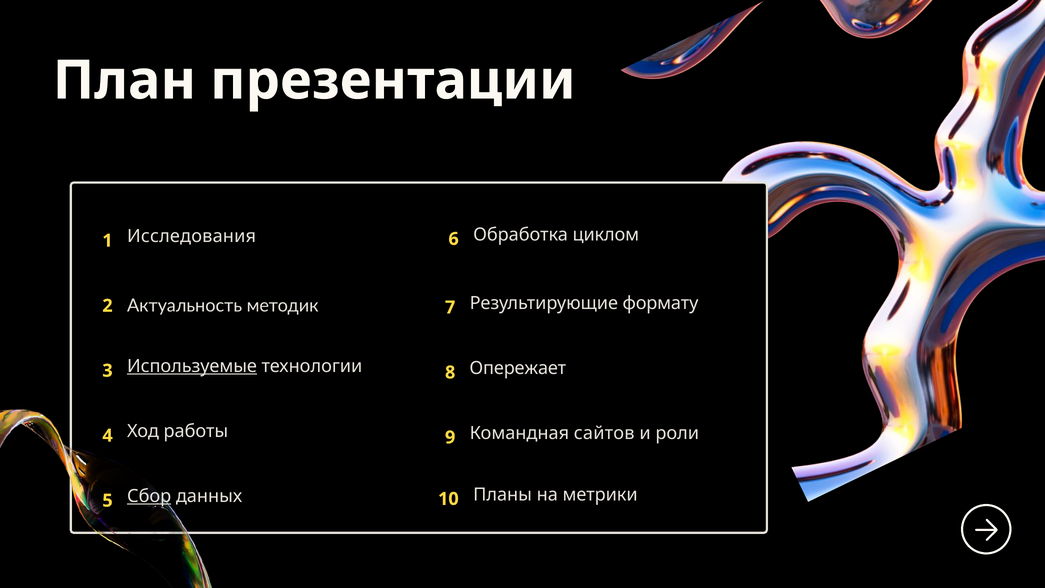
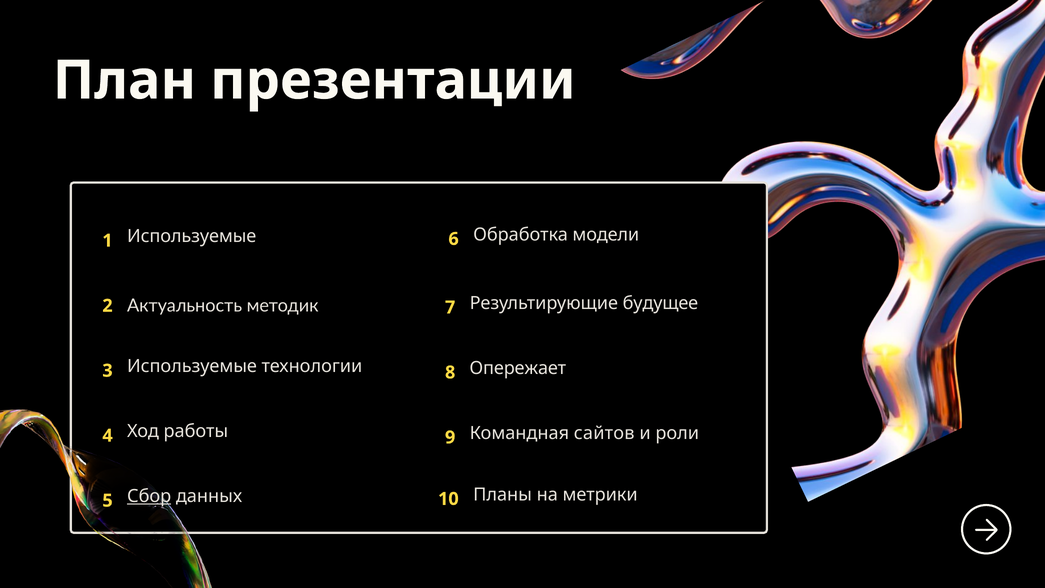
циклом: циклом -> модели (606, 235)
Исследования: Исследования -> Используемые (192, 236)
формату: формату -> будущее (660, 303)
Используемые underline: present -> none (192, 366)
